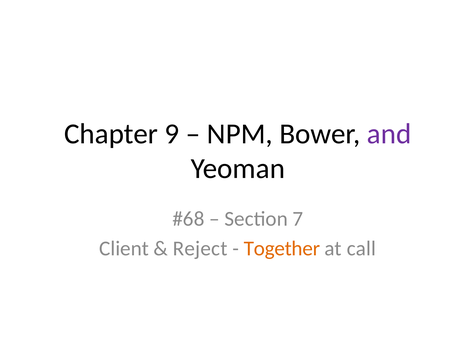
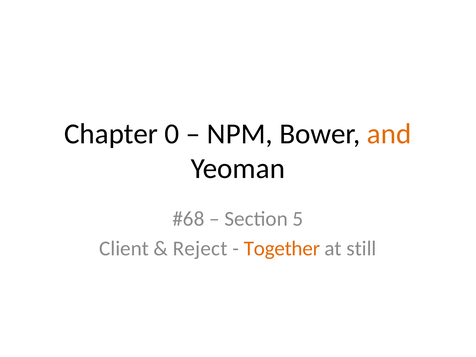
9: 9 -> 0 (172, 134)
and colour: purple -> orange (389, 134)
7: 7 -> 5 (298, 219)
call: call -> still (361, 248)
